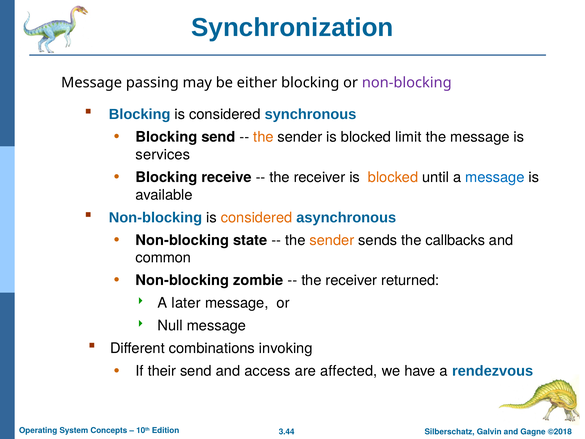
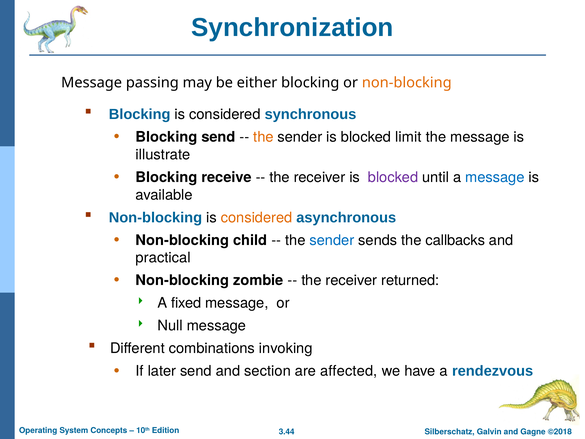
non-blocking colour: purple -> orange (407, 82)
services: services -> illustrate (163, 155)
blocked colour: orange -> purple (393, 177)
state: state -> child (250, 240)
sender colour: orange -> blue (332, 240)
common: common -> practical (163, 258)
later: later -> fixed (186, 303)
their: their -> later (162, 371)
access: access -> section (268, 371)
